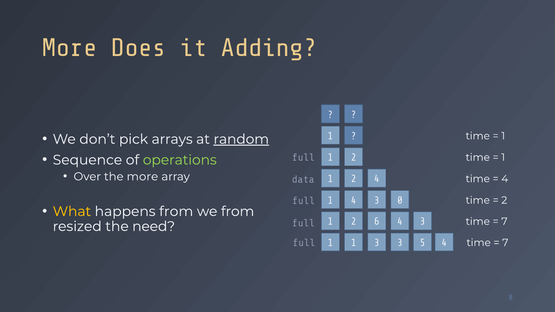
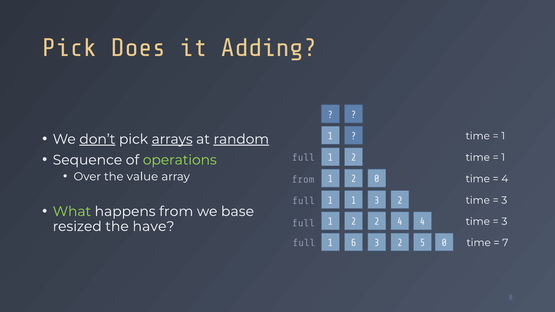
More: More -> Pick (70, 48)
don’t underline: none -> present (97, 139)
arrays underline: none -> present (172, 139)
the more: more -> value (142, 177)
2 4: 4 -> 0 (377, 179)
data: data -> from (303, 180)
1 4: 4 -> 1 (354, 200)
0: 0 -> 2 (400, 200)
2: 2 -> 3 (504, 200)
What colour: yellow -> light green (72, 212)
we from: from -> base (238, 212)
2 6: 6 -> 2 (377, 222)
3: 3 -> 4 (423, 222)
7: 7 -> 3 (504, 222)
need: need -> have (153, 227)
1 1: 1 -> 6 (354, 243)
3: 3 -> 2 (400, 243)
5 4: 4 -> 0 (444, 243)
